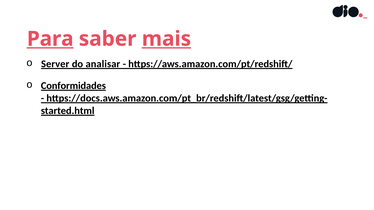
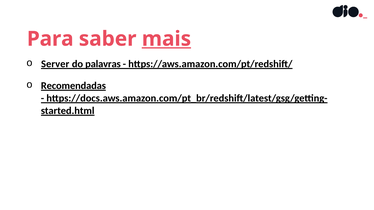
Para underline: present -> none (50, 39)
analisar: analisar -> palavras (103, 64)
Conformidades: Conformidades -> Recomendadas (73, 86)
